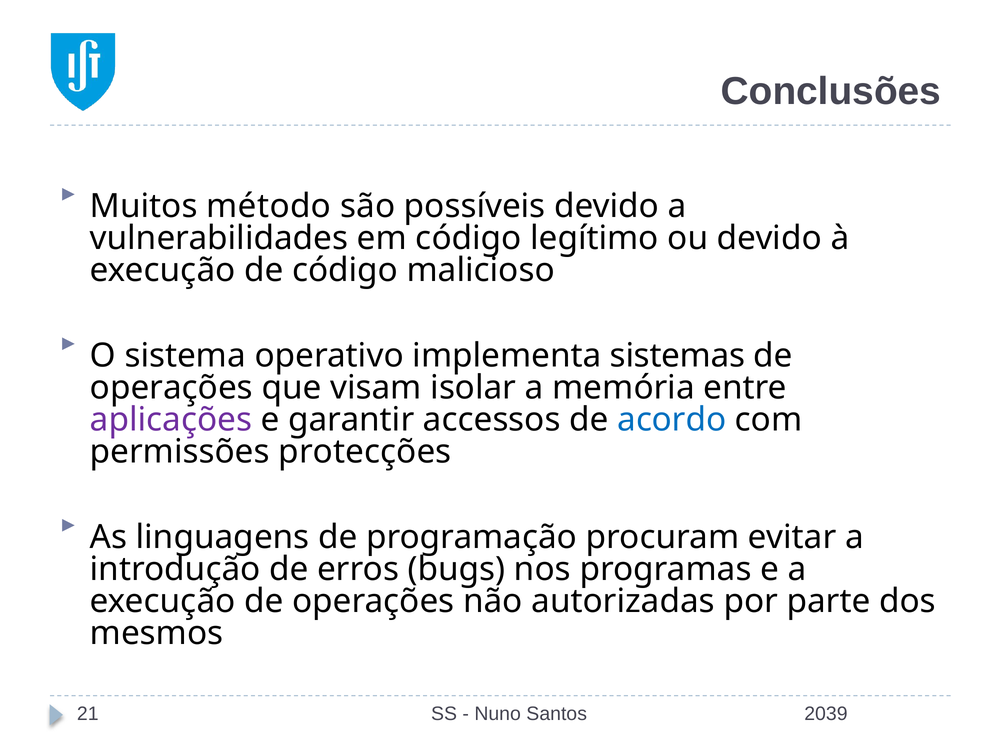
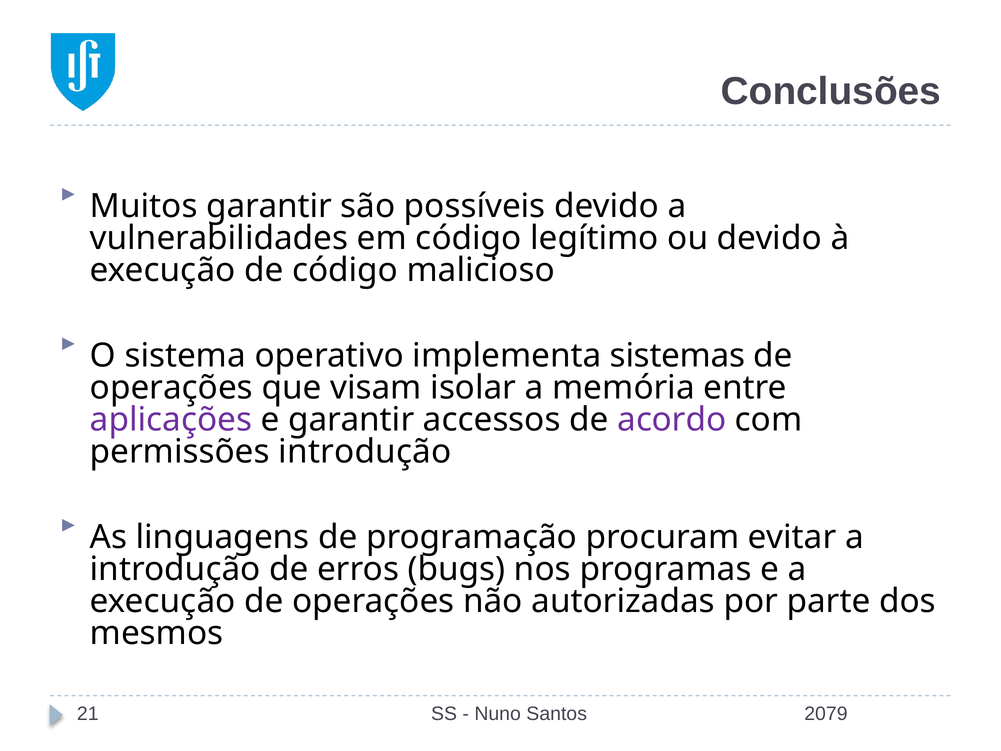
Muitos método: método -> garantir (269, 206)
acordo colour: blue -> purple (672, 420)
permissões protecções: protecções -> introdução (365, 452)
2039: 2039 -> 2079 (826, 714)
